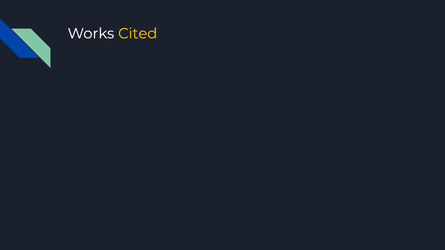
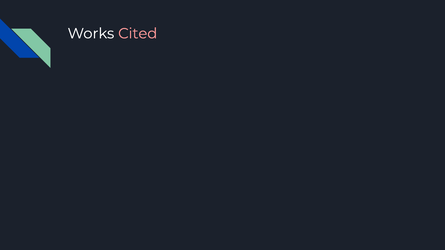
Cited colour: yellow -> pink (138, 34)
